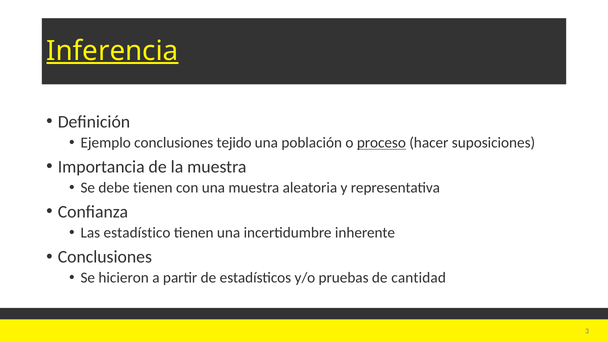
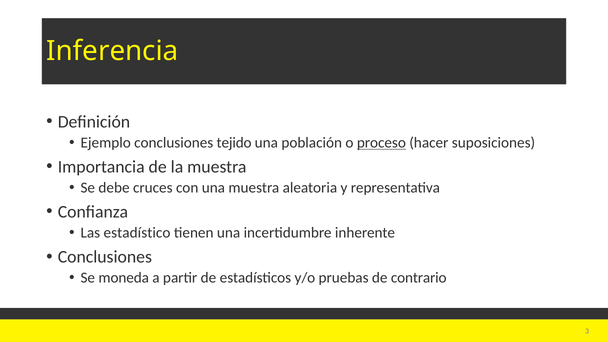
Inferencia underline: present -> none (112, 51)
debe tienen: tienen -> cruces (153, 188)
hicieron: hicieron -> moneda (124, 278)
cantidad: cantidad -> contrario (419, 278)
